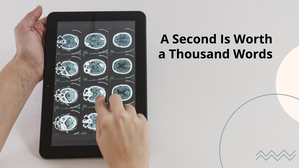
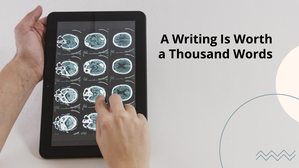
Second: Second -> Writing (195, 39)
